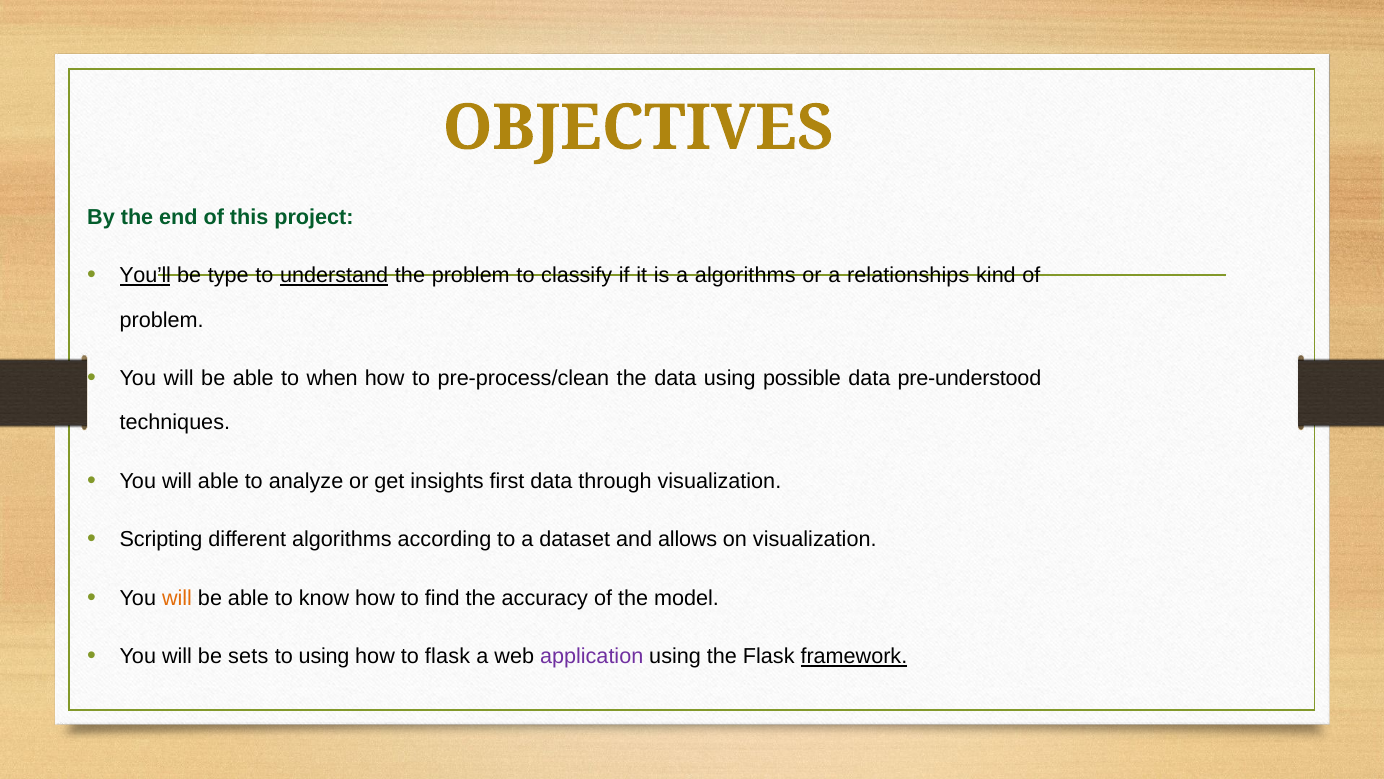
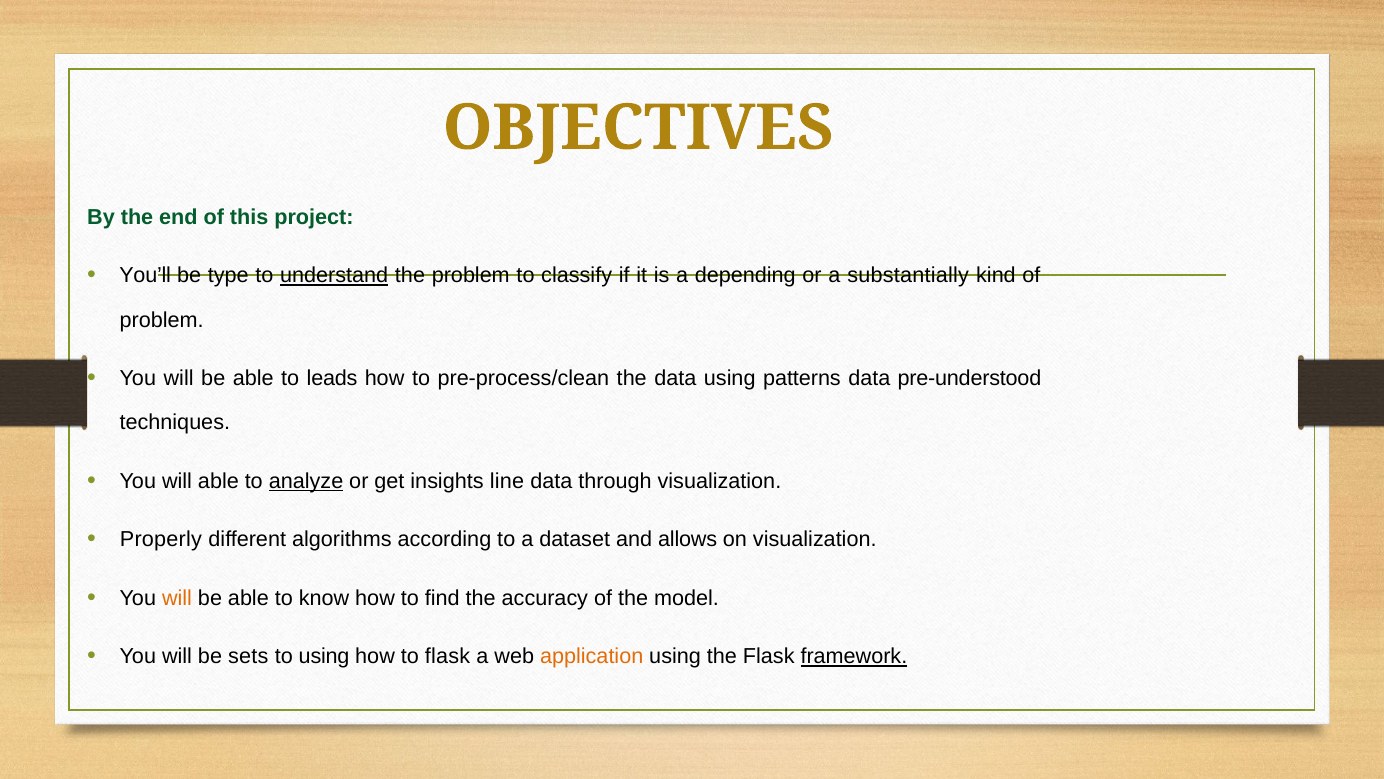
You’ll underline: present -> none (145, 276)
a algorithms: algorithms -> depending (745, 276)
relationships: relationships -> substantially (908, 276)
when: when -> leads (332, 378)
possible: possible -> patterns (802, 378)
analyze underline: none -> present (306, 481)
first: first -> line (507, 481)
Scripting: Scripting -> Properly (161, 539)
application colour: purple -> orange (592, 656)
